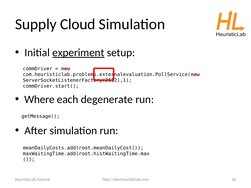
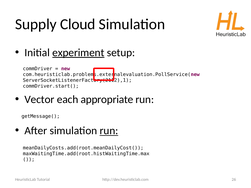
Where: Where -> Vector (39, 100)
degenerate: degenerate -> appropriate (107, 100)
run underline: none -> present (109, 131)
